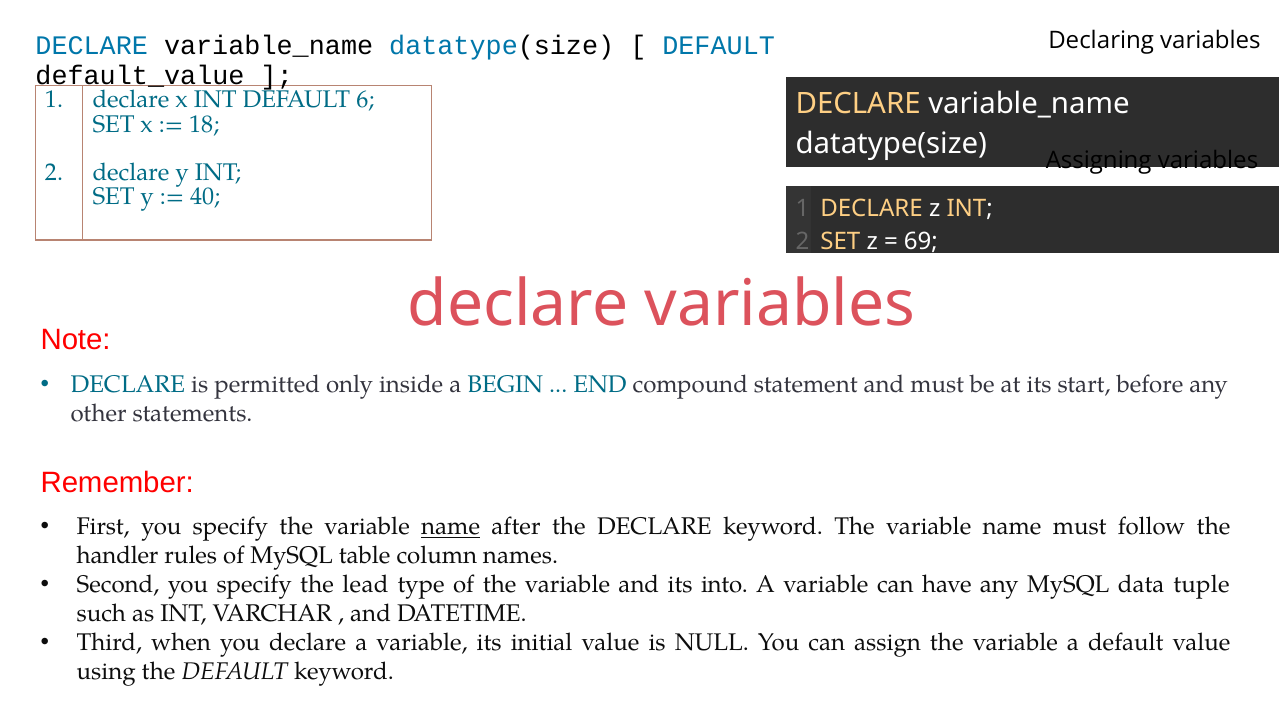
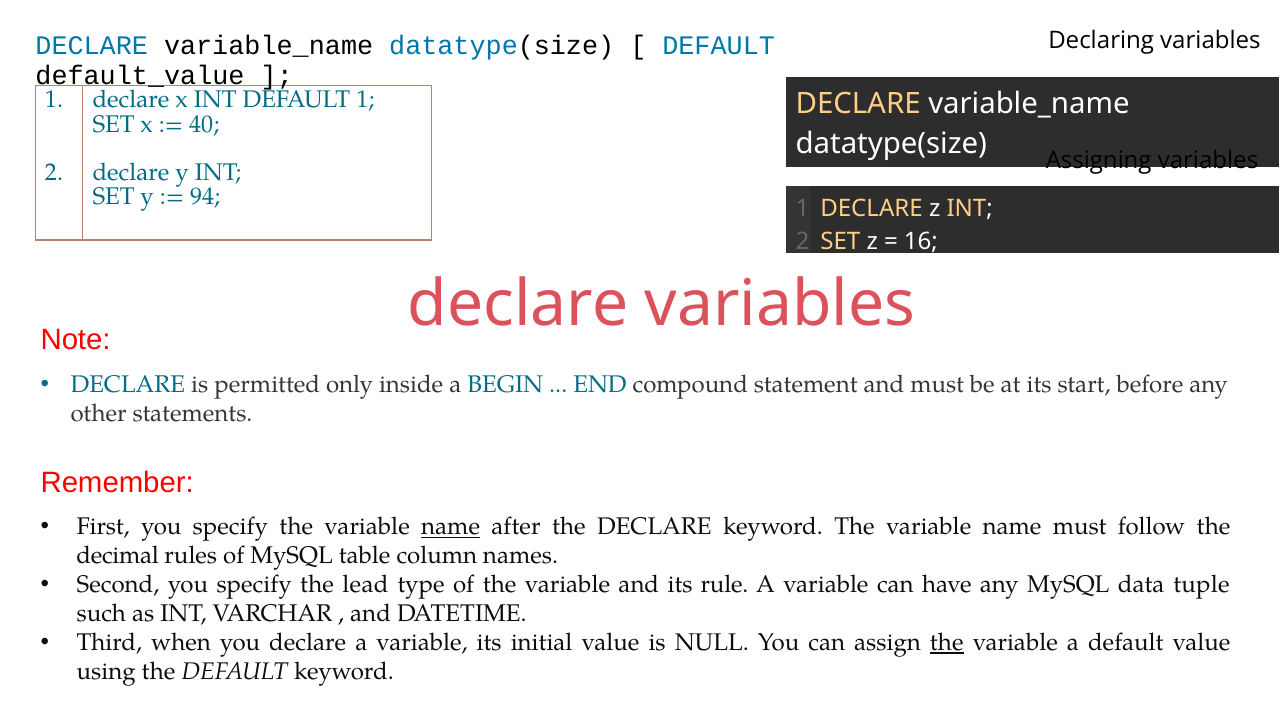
DEFAULT 6: 6 -> 1 (365, 100)
18: 18 -> 40 (204, 124)
40: 40 -> 94 (205, 197)
69: 69 -> 16 (921, 241)
handler: handler -> decimal (118, 556)
into: into -> rule (725, 585)
the underline: none -> present (947, 643)
